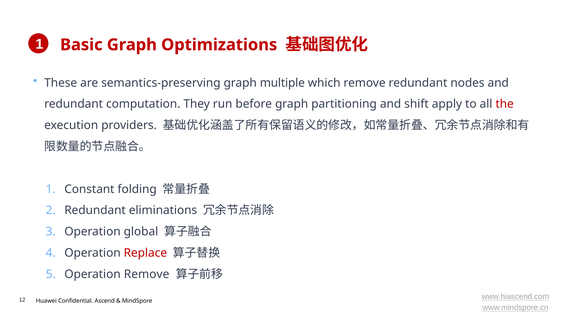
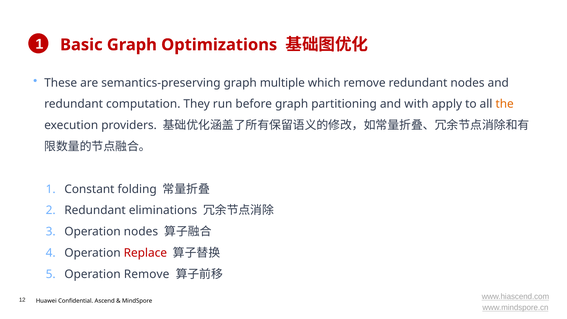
shift: shift -> with (416, 104)
the colour: red -> orange (505, 104)
Operation global: global -> nodes (141, 232)
